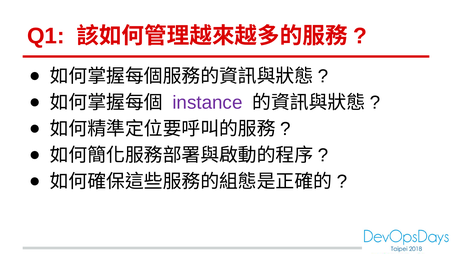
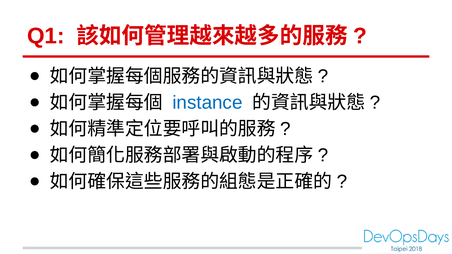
instance colour: purple -> blue (207, 103)
